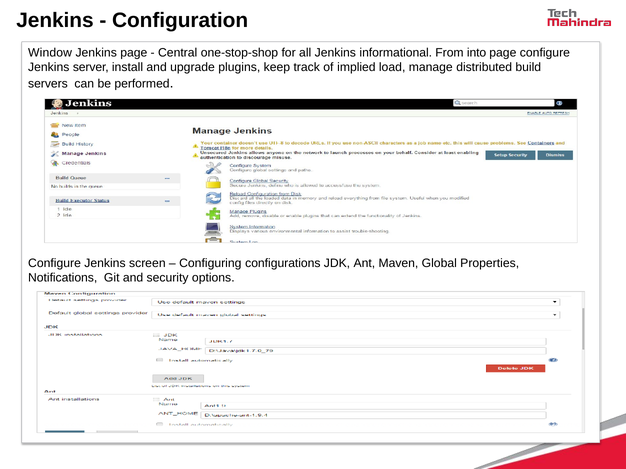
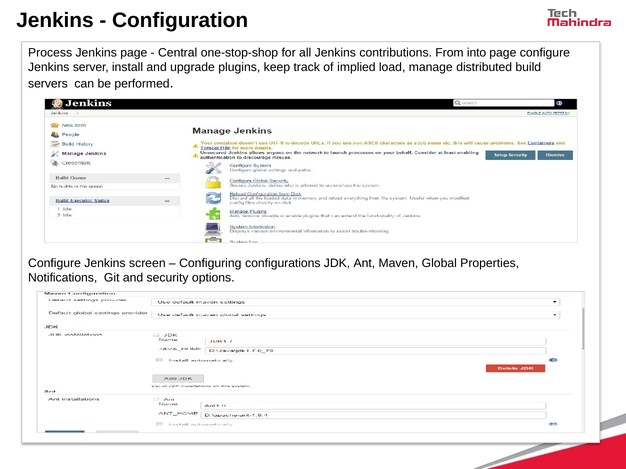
Window: Window -> Process (50, 53)
informational: informational -> contributions (396, 53)
